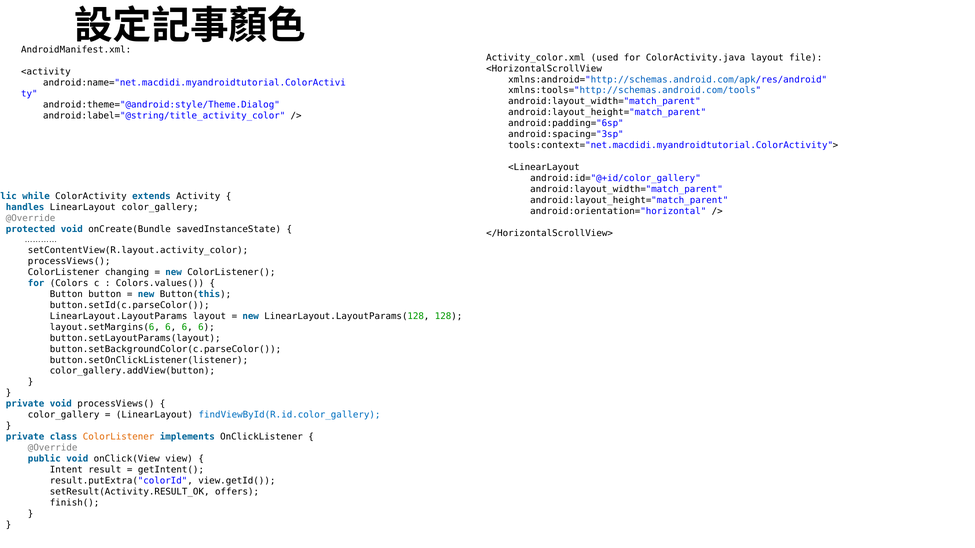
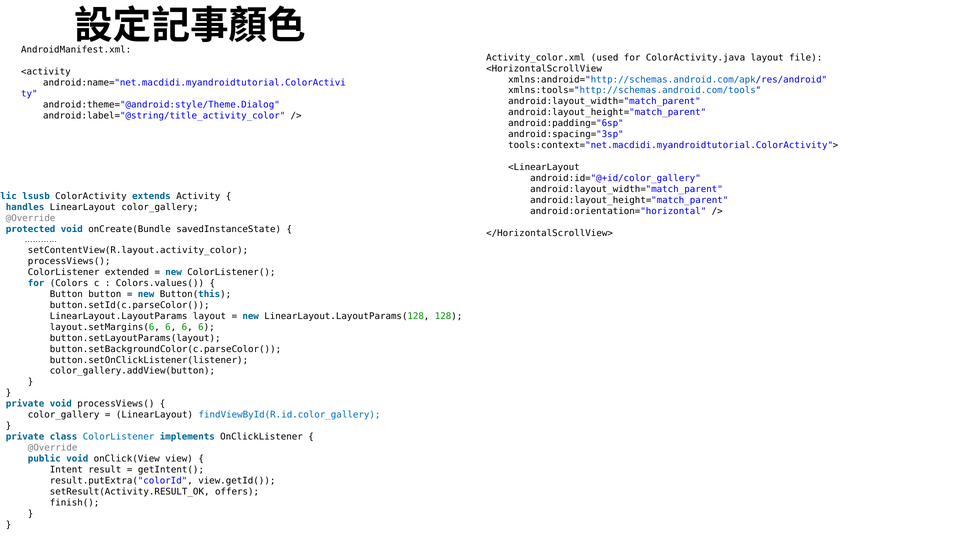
while: while -> lsusb (36, 197)
changing: changing -> extended (127, 272)
ColorListener colour: orange -> blue (119, 437)
